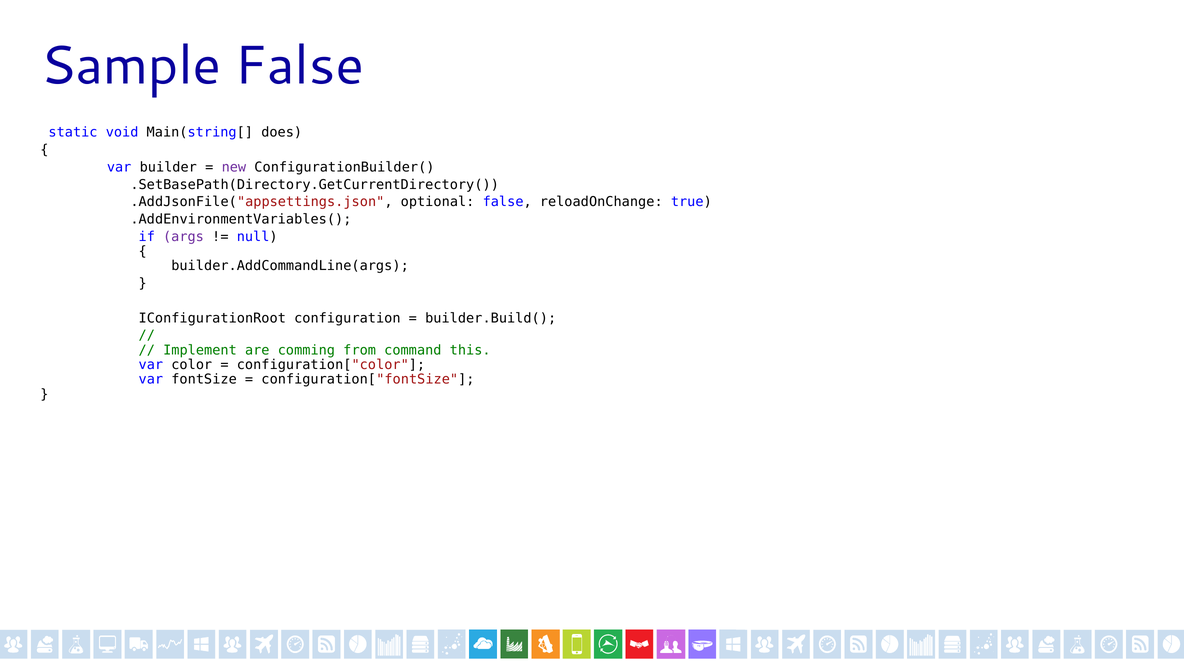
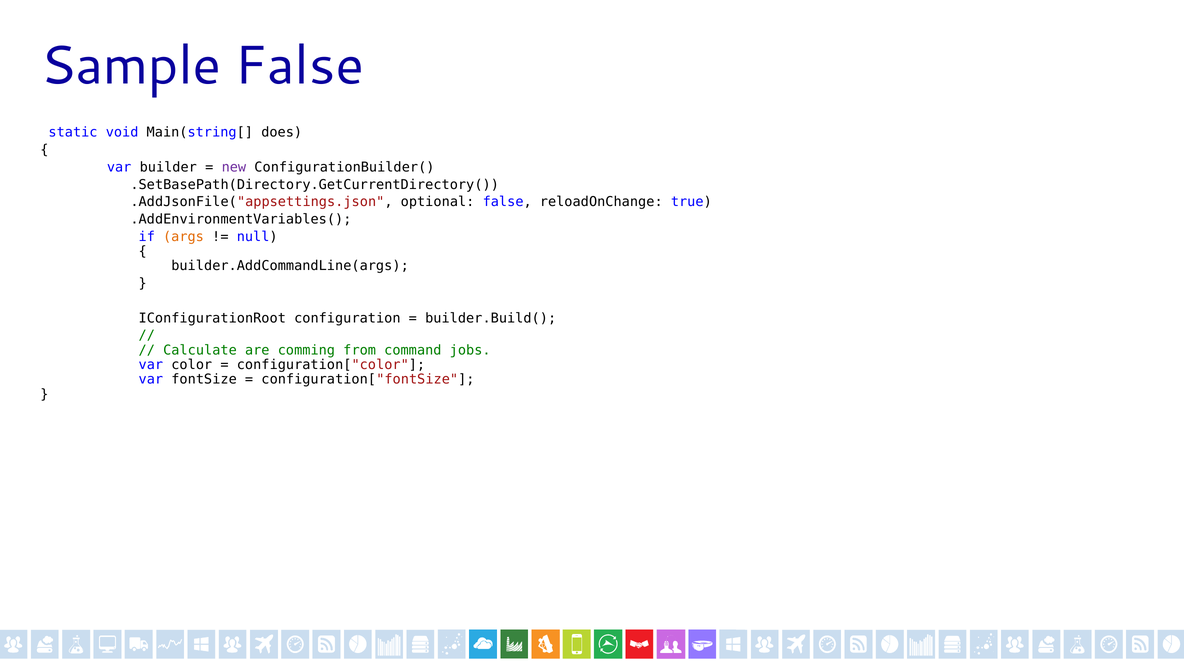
args colour: purple -> orange (183, 237)
Implement: Implement -> Calculate (200, 350)
this: this -> jobs (470, 350)
